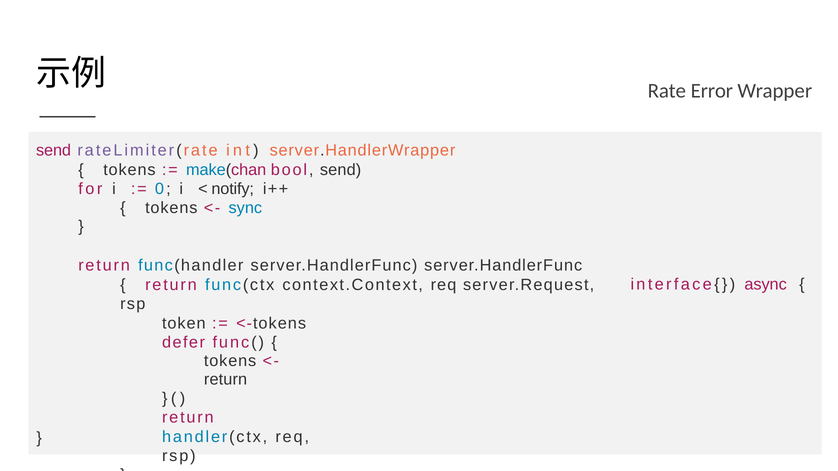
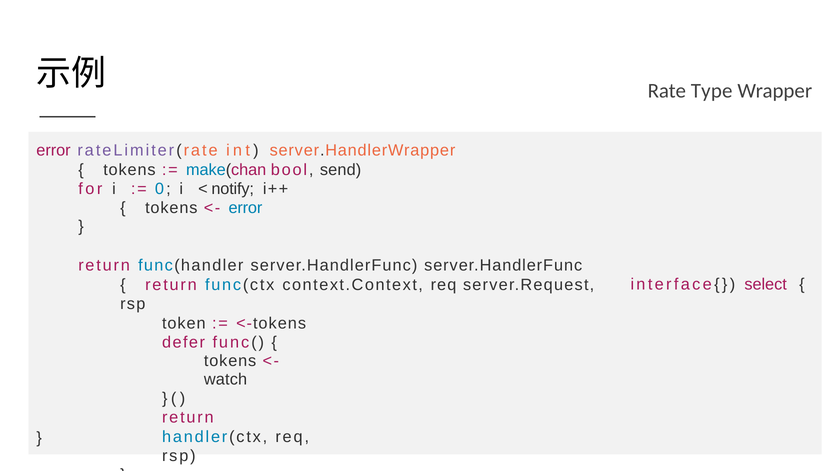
Error: Error -> Type (712, 91)
send: send -> error (53, 151)
sync: sync -> error (245, 208)
async: async -> select (766, 284)
return: return -> watch (226, 380)
